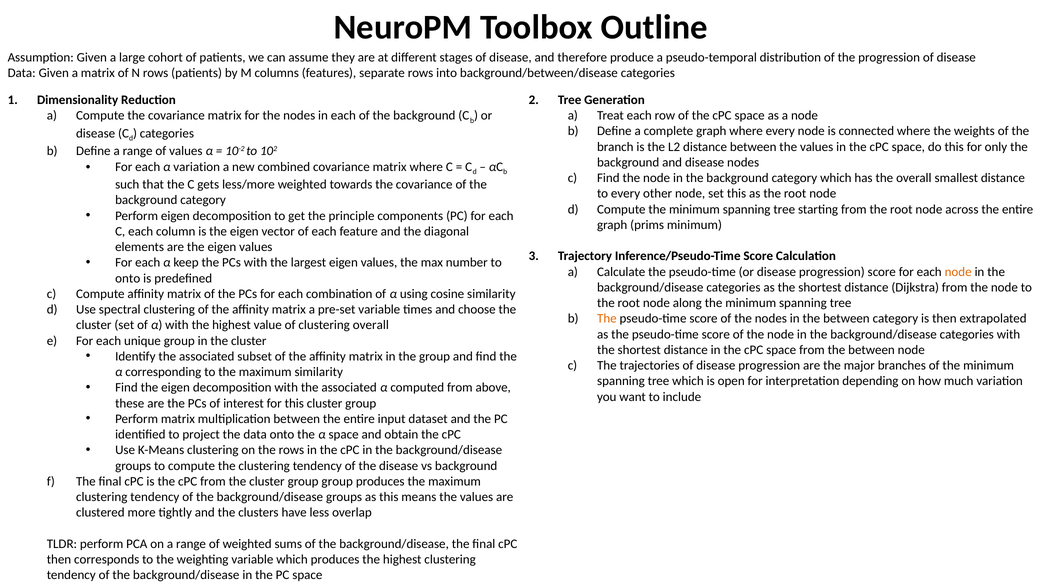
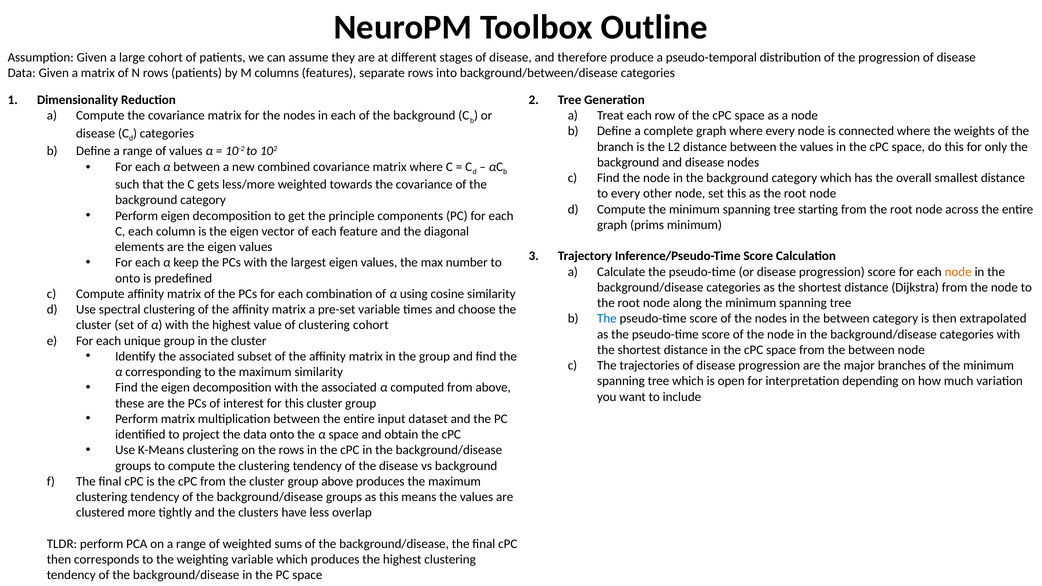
α variation: variation -> between (197, 167)
The colour: orange -> blue (607, 319)
clustering overall: overall -> cohort (371, 325)
group group: group -> above (337, 481)
